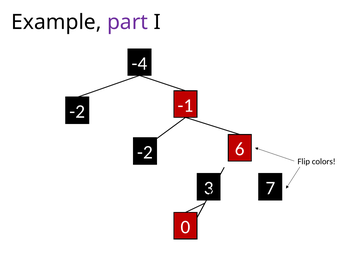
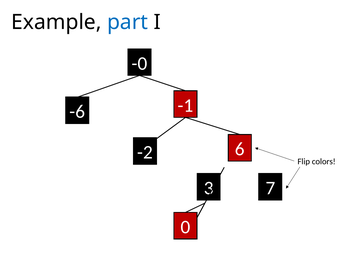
part colour: purple -> blue (128, 22)
-4: -4 -> -0 (140, 63)
-2: -2 -> -6 (77, 112)
